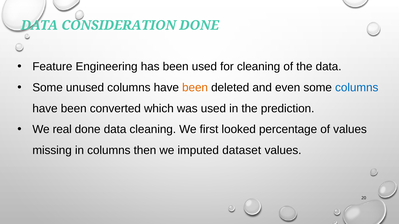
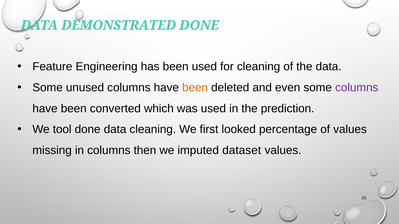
CONSIDERATION: CONSIDERATION -> DEMONSTRATED (119, 25)
columns colour: blue -> purple (357, 88)
real: real -> tool (62, 130)
